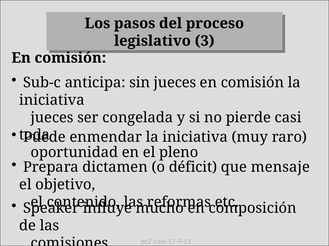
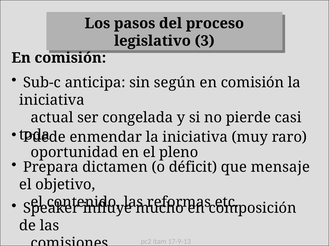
sin jueces: jueces -> según (175, 83)
jueces: jueces -> actual (52, 118)
